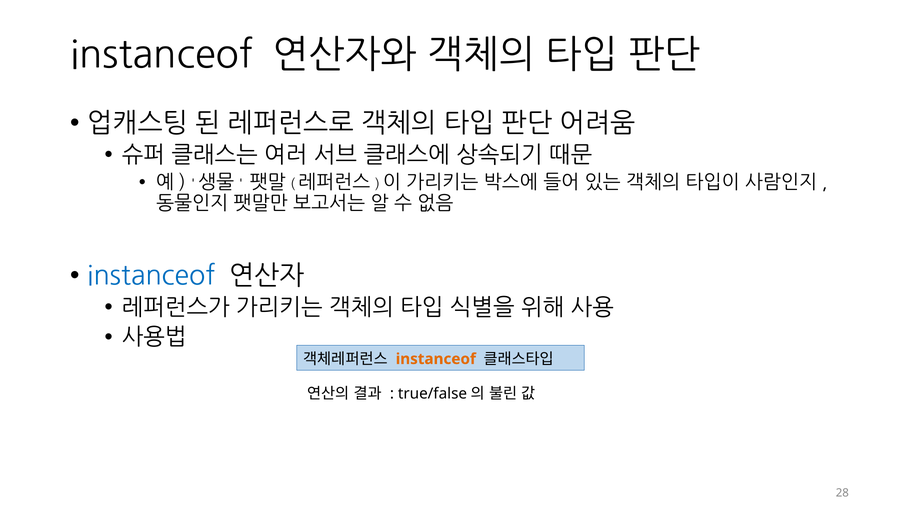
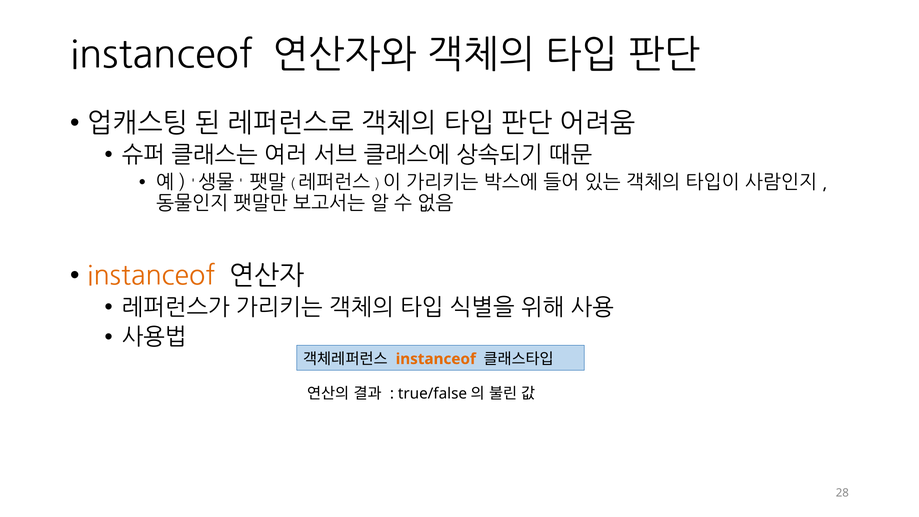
instanceof colour: blue -> orange (151, 276)
